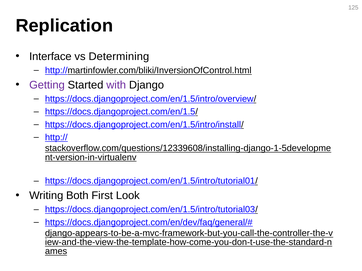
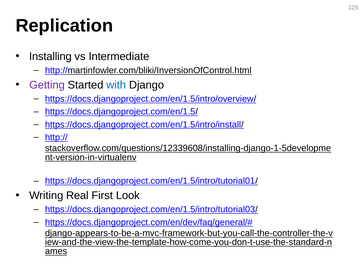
Interface: Interface -> Installing (50, 57)
Determining: Determining -> Intermediate (119, 57)
with colour: purple -> blue (116, 85)
Both: Both -> Real (77, 196)
